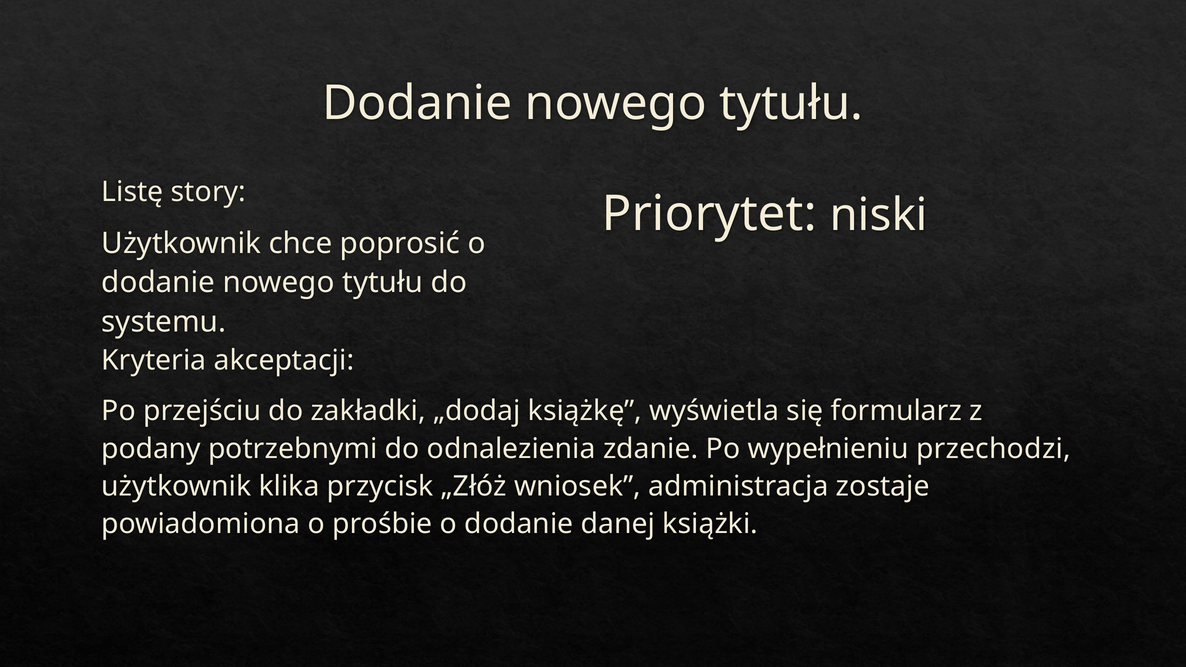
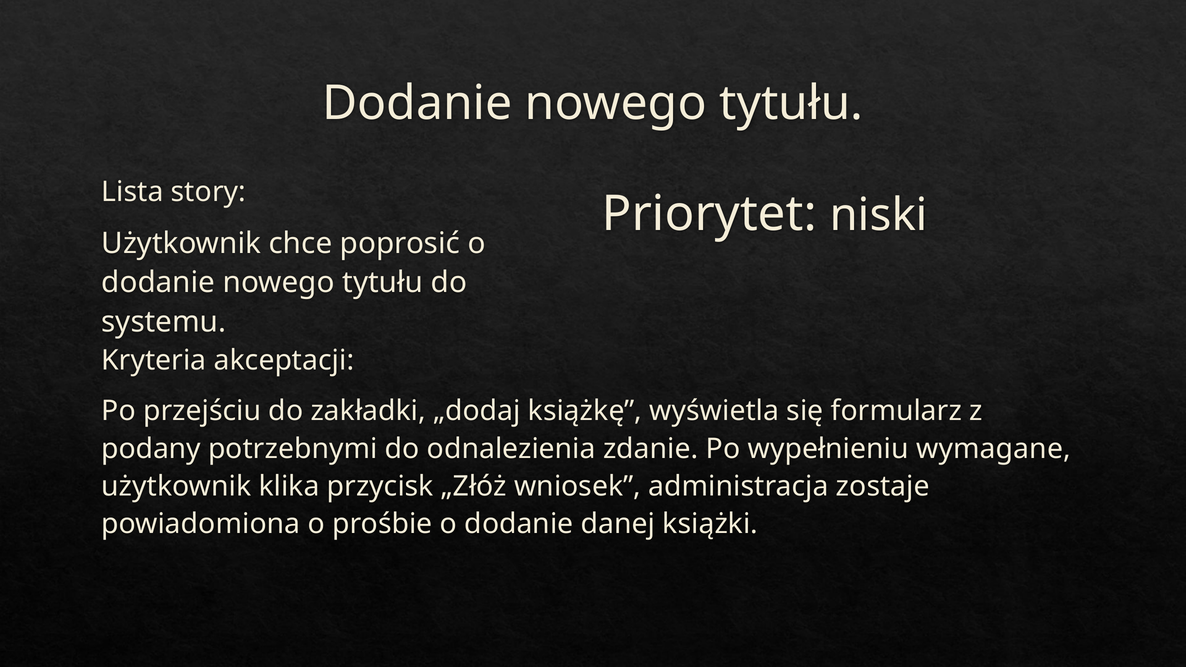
Listę: Listę -> Lista (132, 192)
przechodzi: przechodzi -> wymagane (993, 449)
